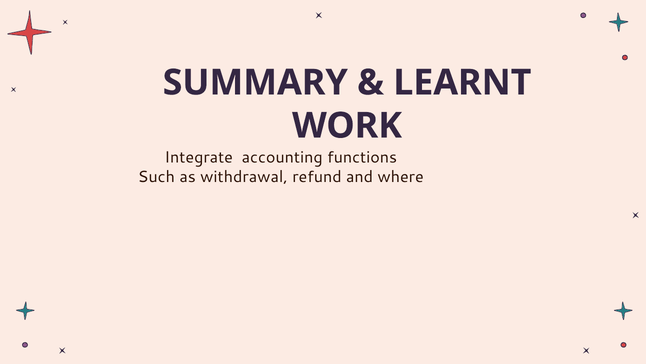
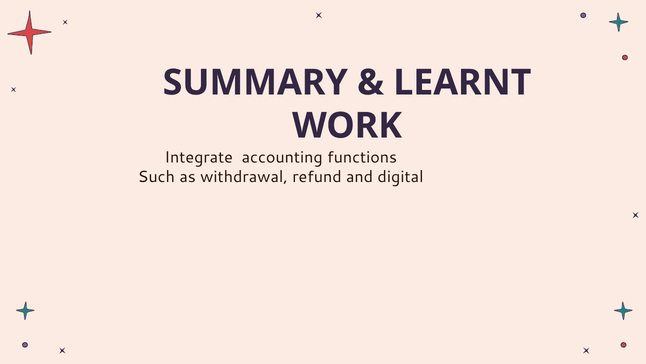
where: where -> digital (401, 176)
